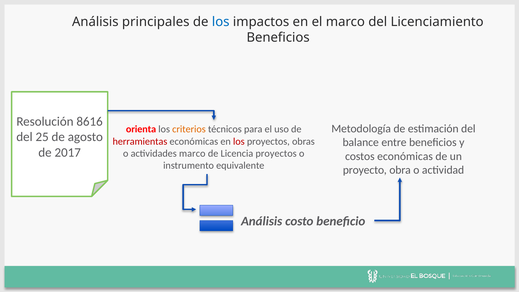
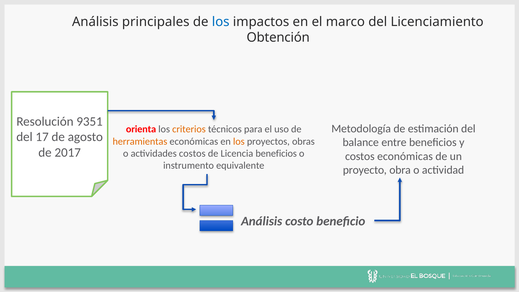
Beneficios: Beneficios -> Obtención (278, 38)
8616: 8616 -> 9351 (90, 121)
25: 25 -> 17 (42, 137)
herramientas colour: red -> orange (140, 141)
los colour: red -> orange (239, 141)
actividades marco: marco -> costos (192, 153)
Licencia proyectos: proyectos -> beneficios (276, 153)
